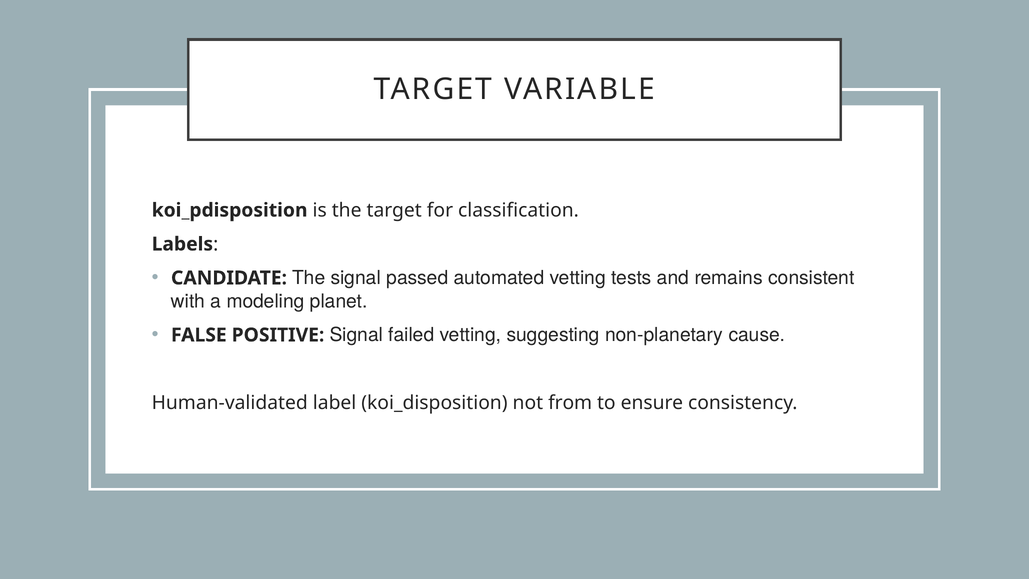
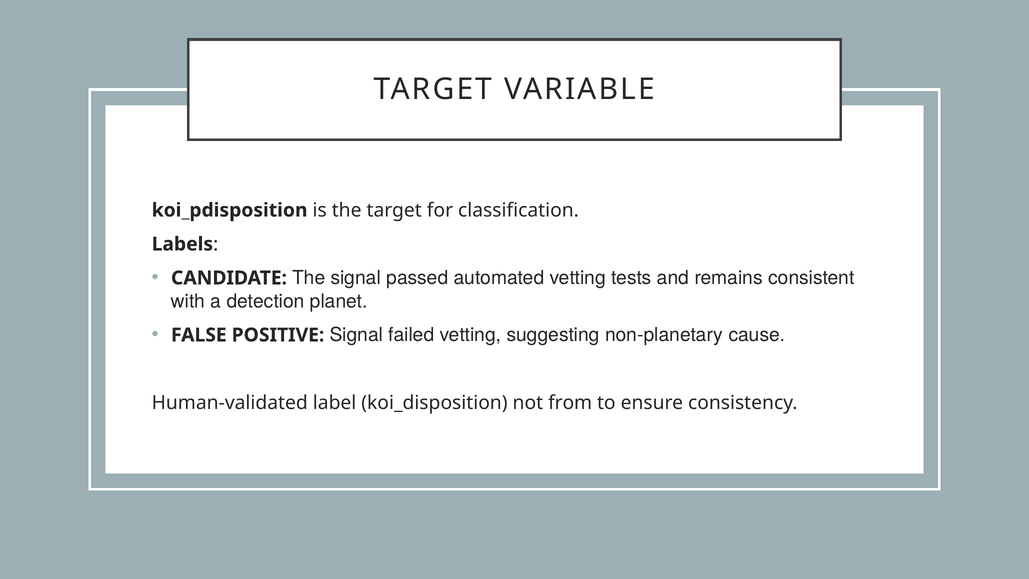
modeling: modeling -> detection (266, 301)
